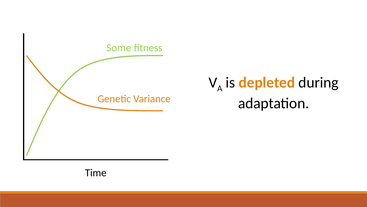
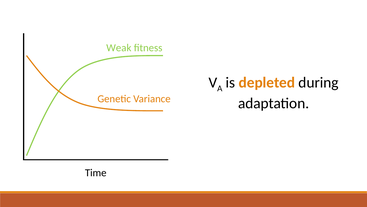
Some: Some -> Weak (119, 48)
